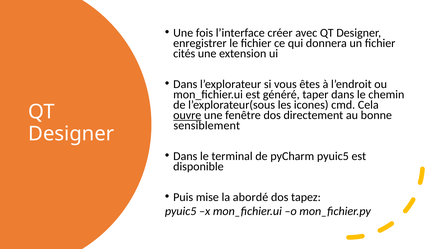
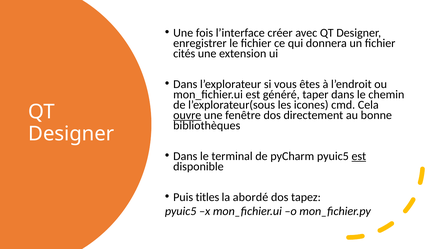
sensiblement: sensiblement -> bibliothèques (207, 126)
est underline: none -> present (359, 156)
mise: mise -> titles (207, 197)
